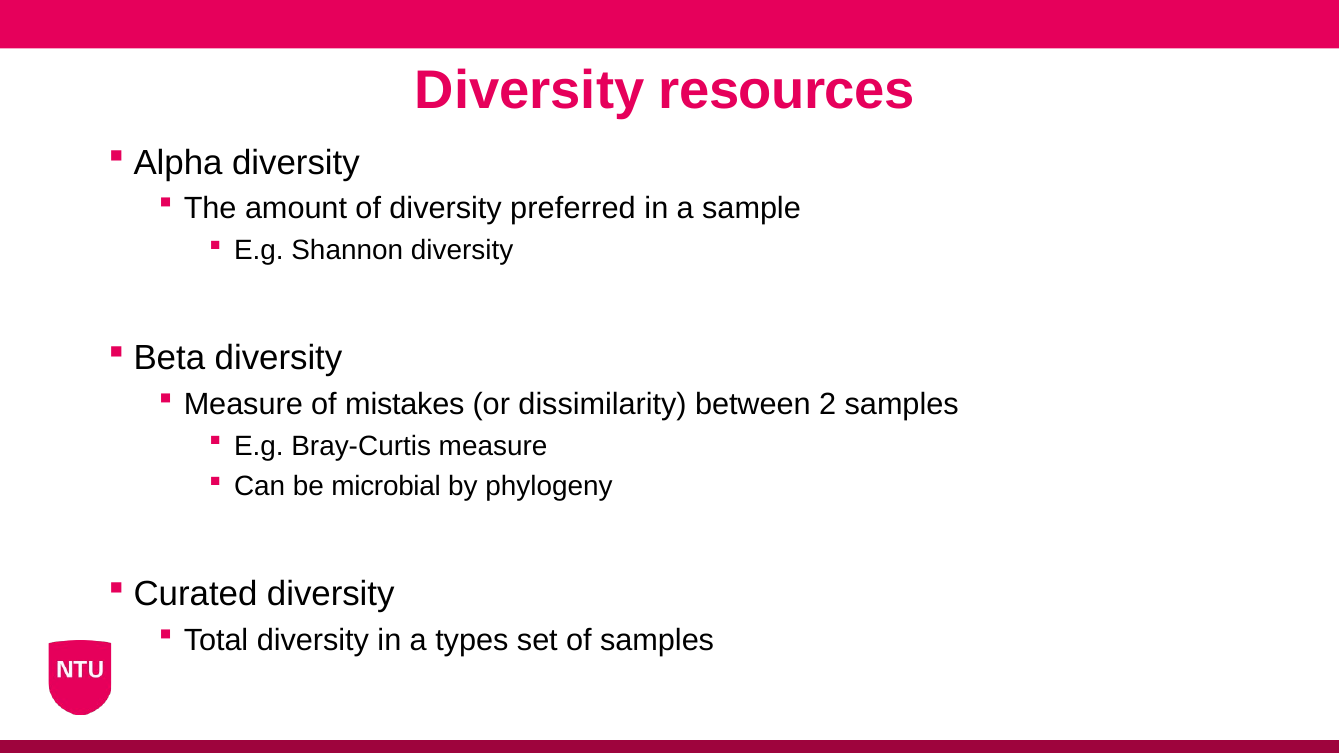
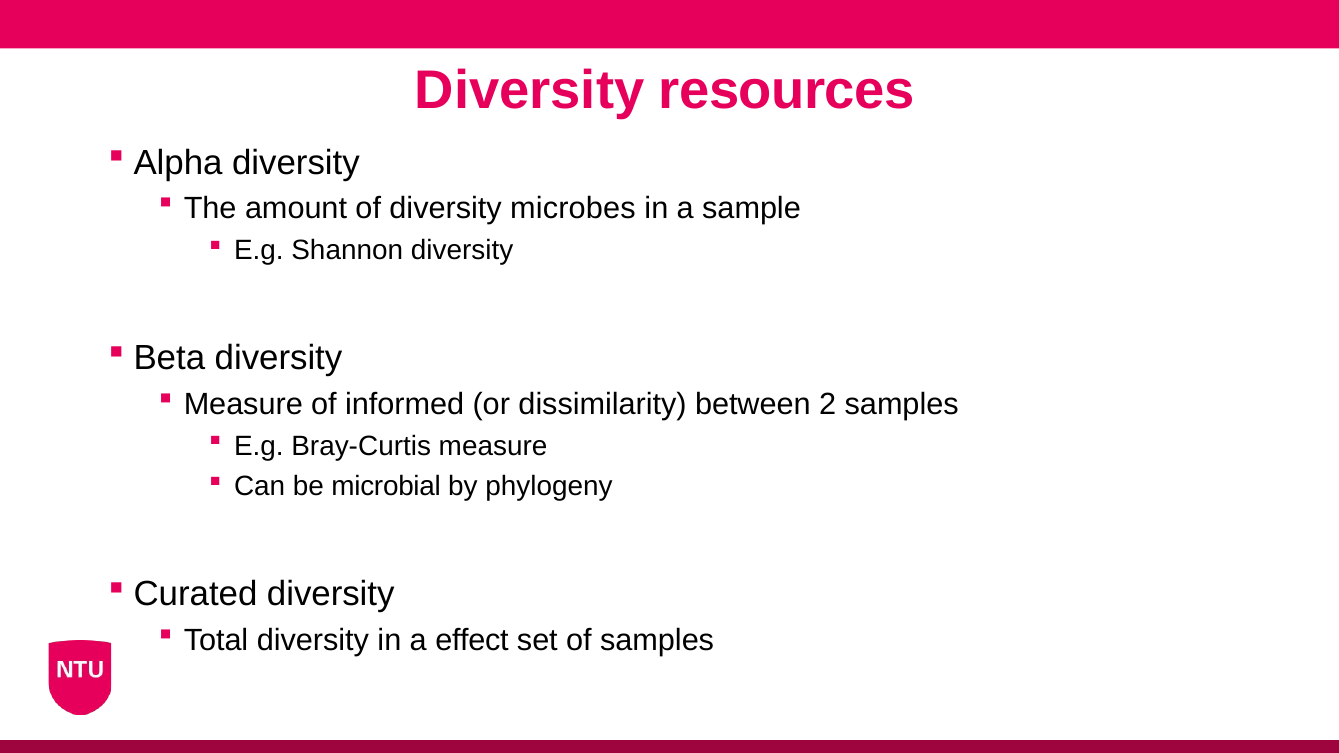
preferred: preferred -> microbes (573, 209)
mistakes: mistakes -> informed (405, 404)
types: types -> effect (472, 640)
